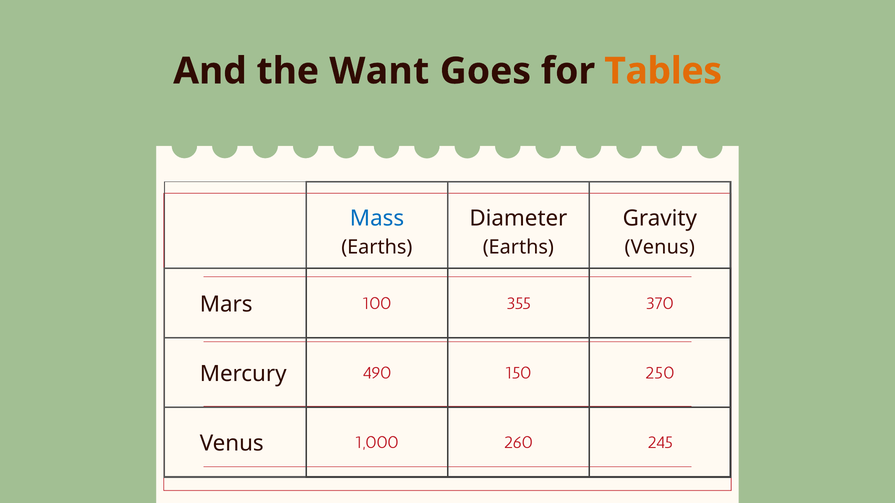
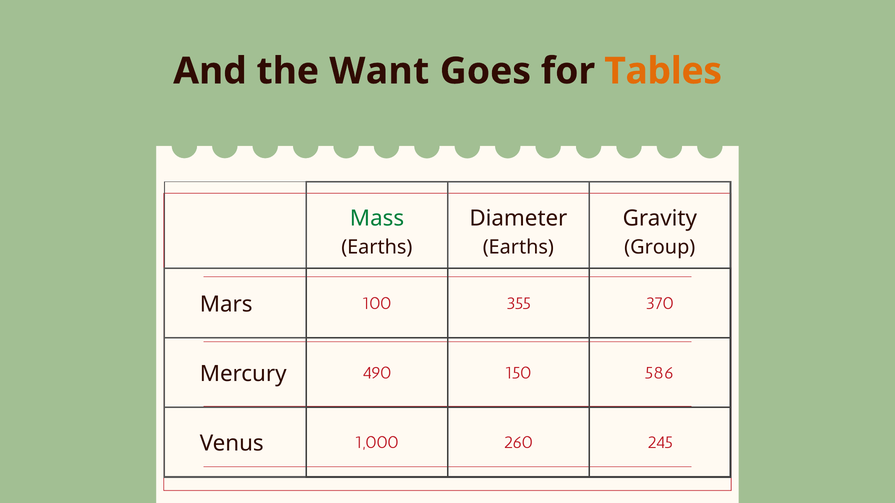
Mass colour: blue -> green (377, 219)
Venus: Venus -> Group (660, 247)
250: 250 -> 586 (660, 373)
